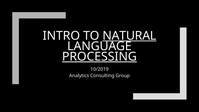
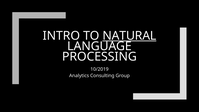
PROCESSING underline: present -> none (99, 57)
